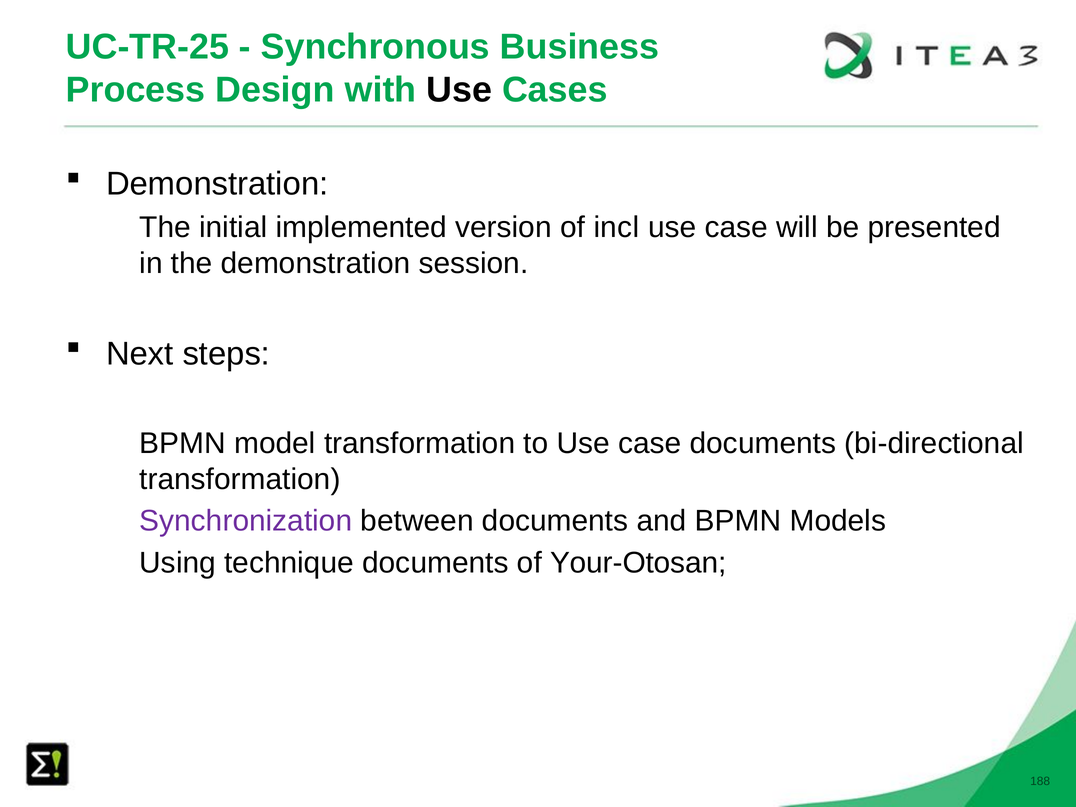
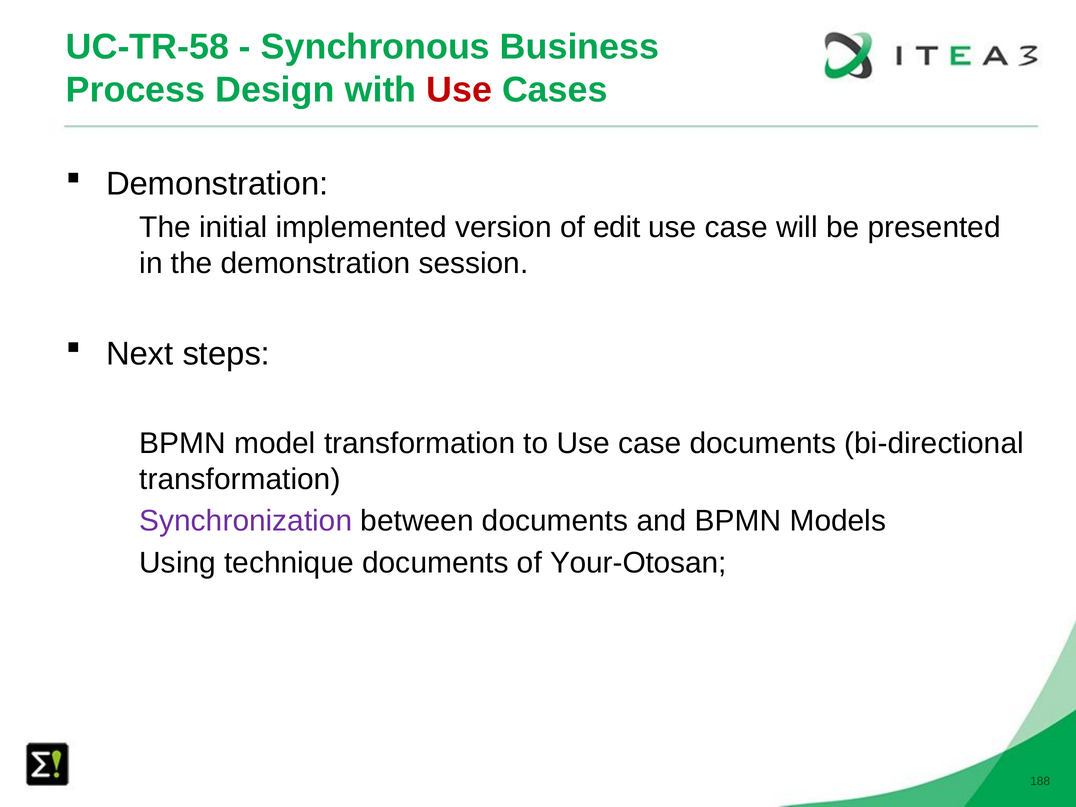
UC-TR-25: UC-TR-25 -> UC-TR-58 (147, 47)
Use colour: black -> red (459, 90)
incl: incl -> edit (617, 228)
